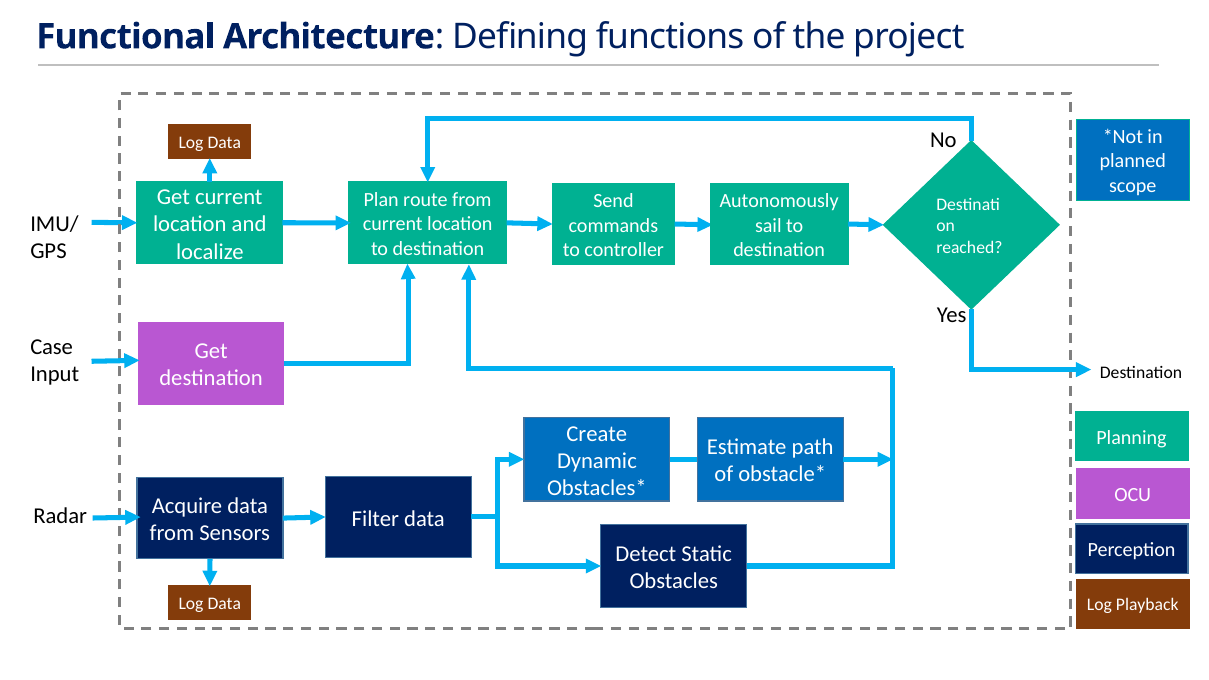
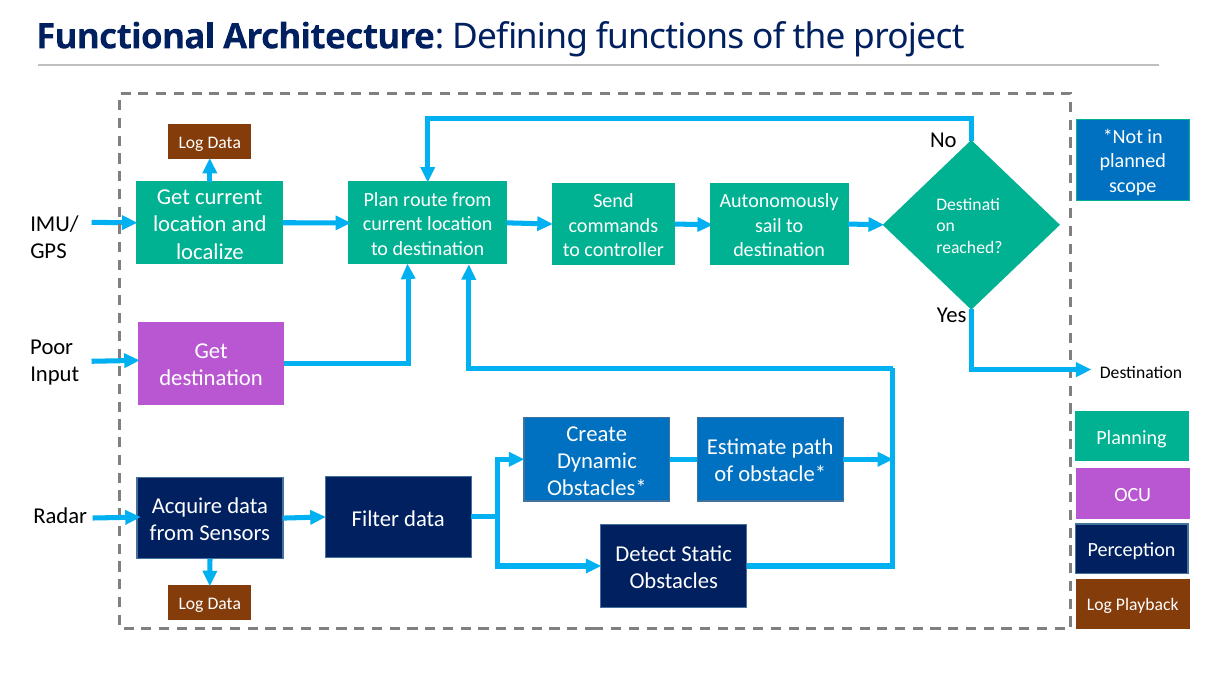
Case: Case -> Poor (52, 347)
